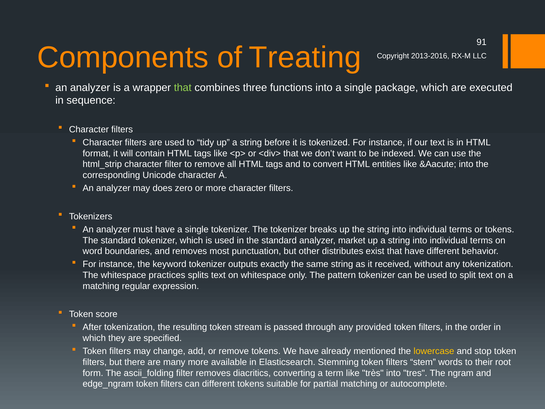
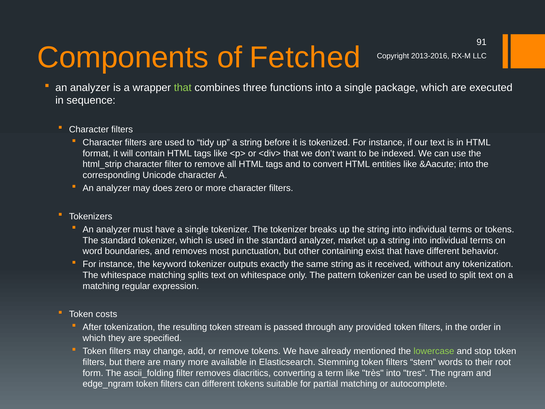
Treating: Treating -> Fetched (305, 57)
distributes: distributes -> containing (343, 251)
whitespace practices: practices -> matching (167, 275)
score: score -> costs (106, 314)
lowercase colour: yellow -> light green (434, 351)
